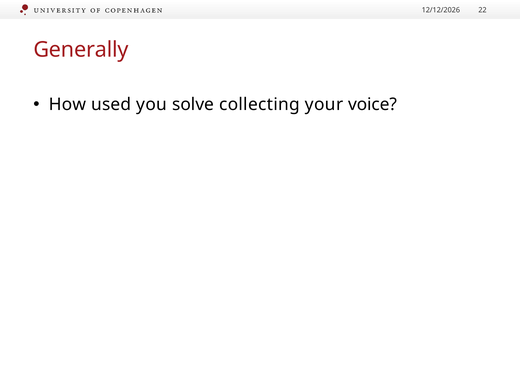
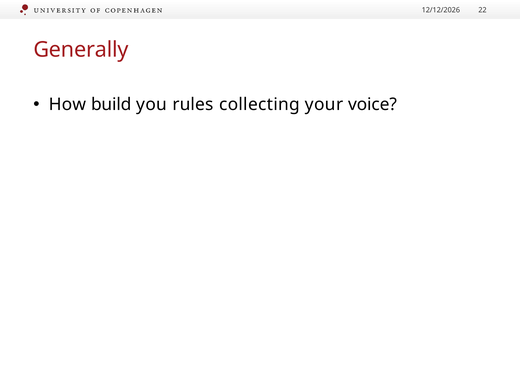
used: used -> build (111, 105)
solve: solve -> rules (193, 105)
